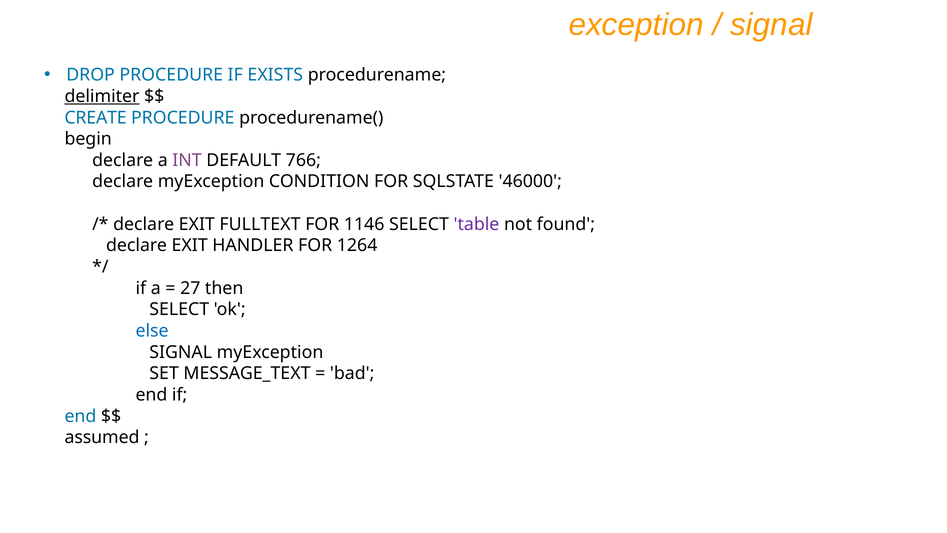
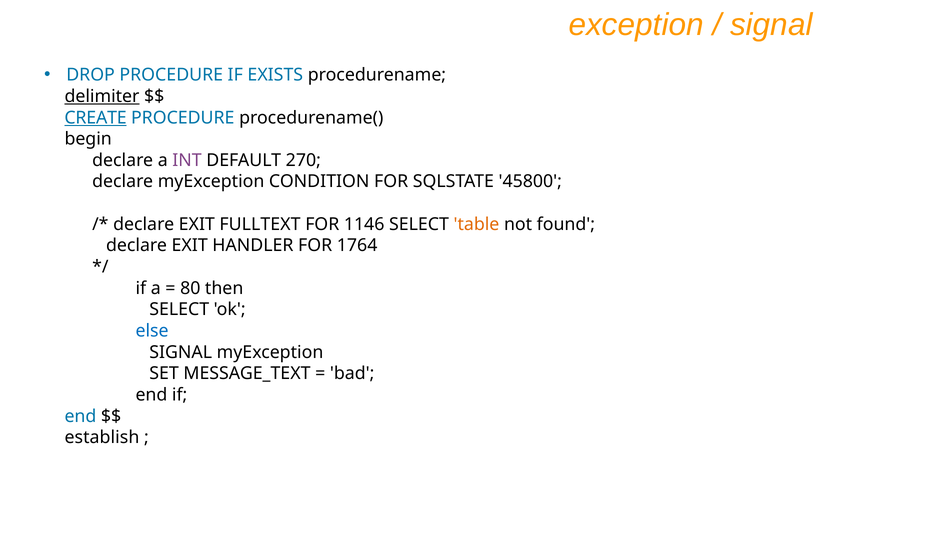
CREATE underline: none -> present (96, 118)
766: 766 -> 270 (303, 160)
46000: 46000 -> 45800 (530, 182)
table colour: purple -> orange (476, 224)
1264: 1264 -> 1764 (357, 245)
27: 27 -> 80 (190, 288)
assumed: assumed -> establish (102, 437)
